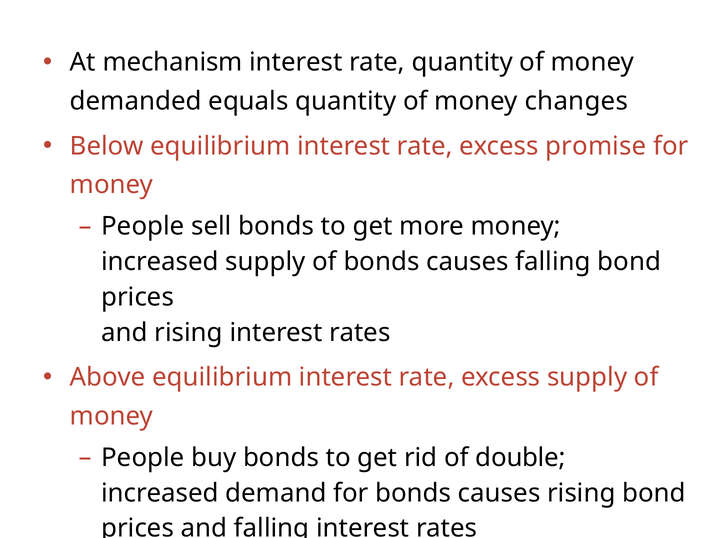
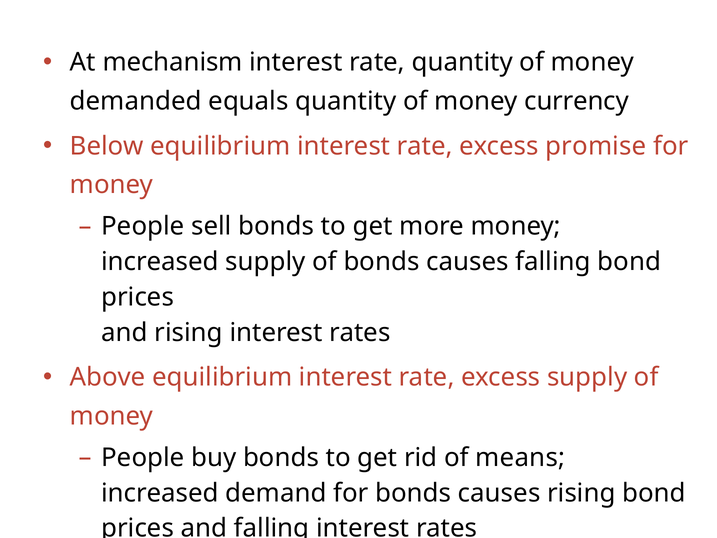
changes: changes -> currency (577, 101)
double: double -> means (520, 457)
